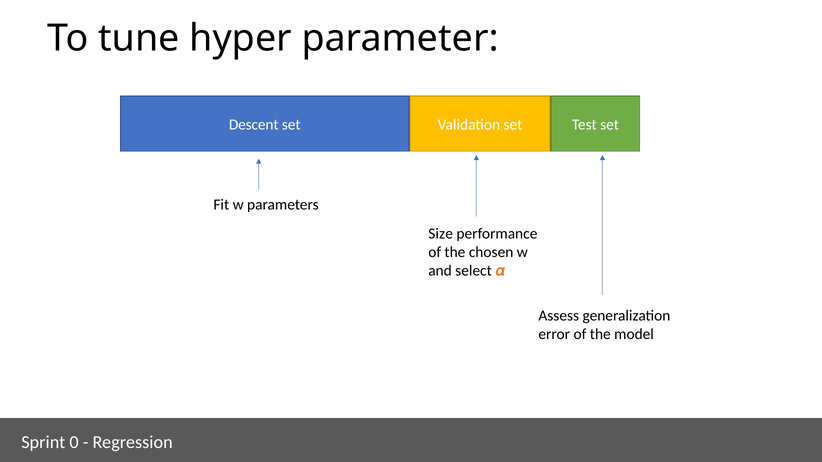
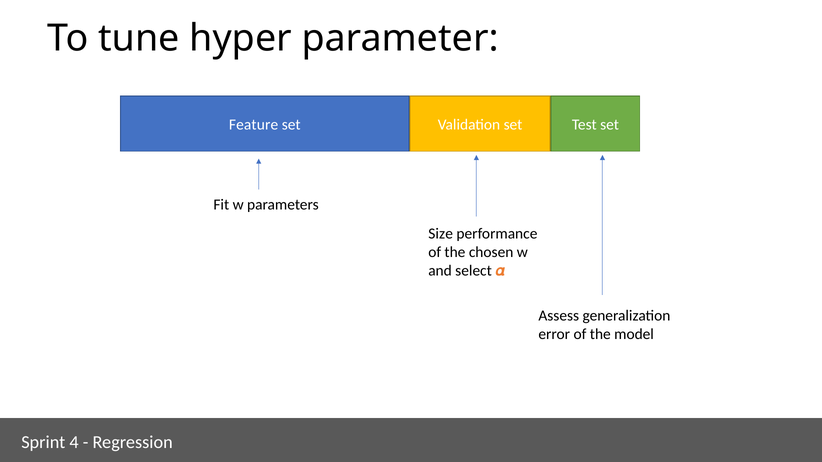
Descent: Descent -> Feature (254, 125)
0: 0 -> 4 (74, 443)
